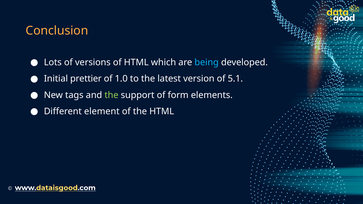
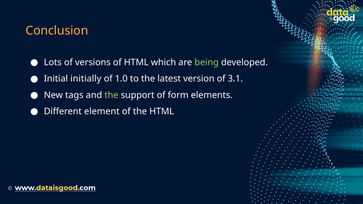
being colour: light blue -> light green (207, 62)
prettier: prettier -> initially (86, 79)
5.1: 5.1 -> 3.1 (235, 79)
